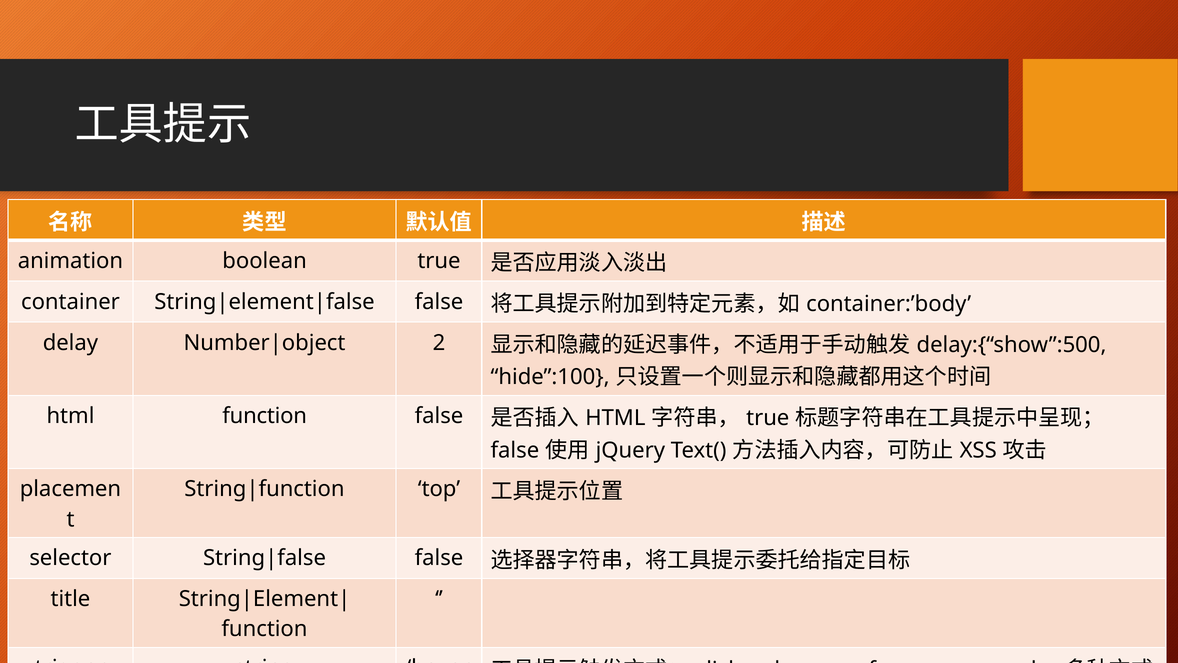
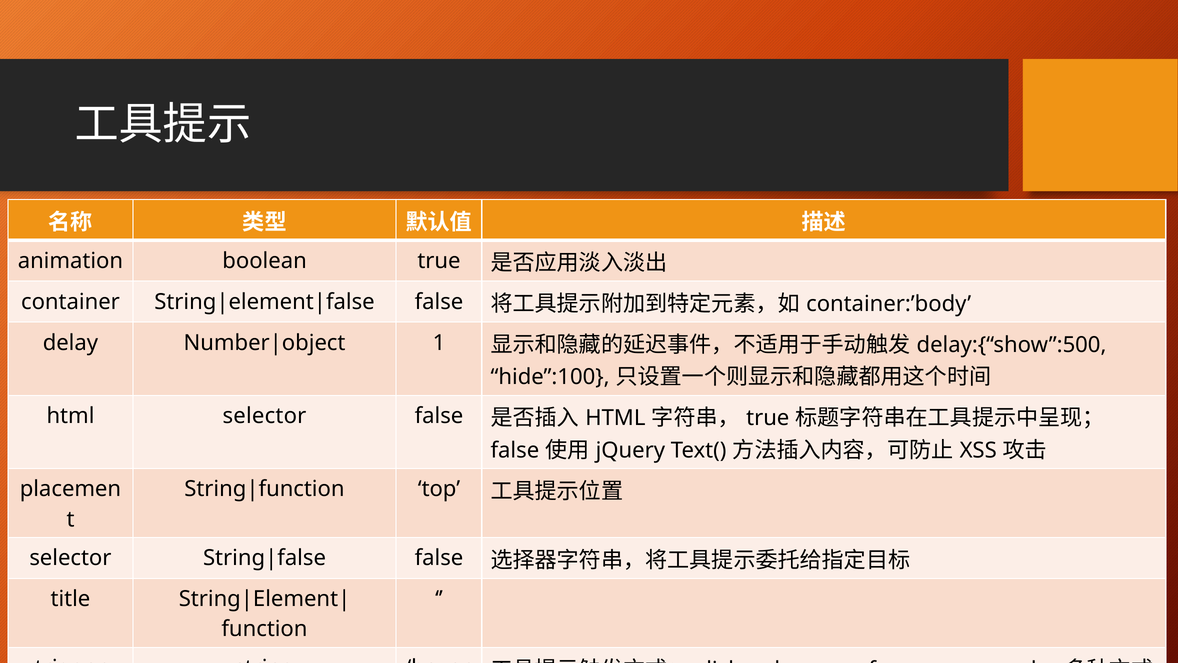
2: 2 -> 1 (439, 343)
html function: function -> selector (264, 416)
